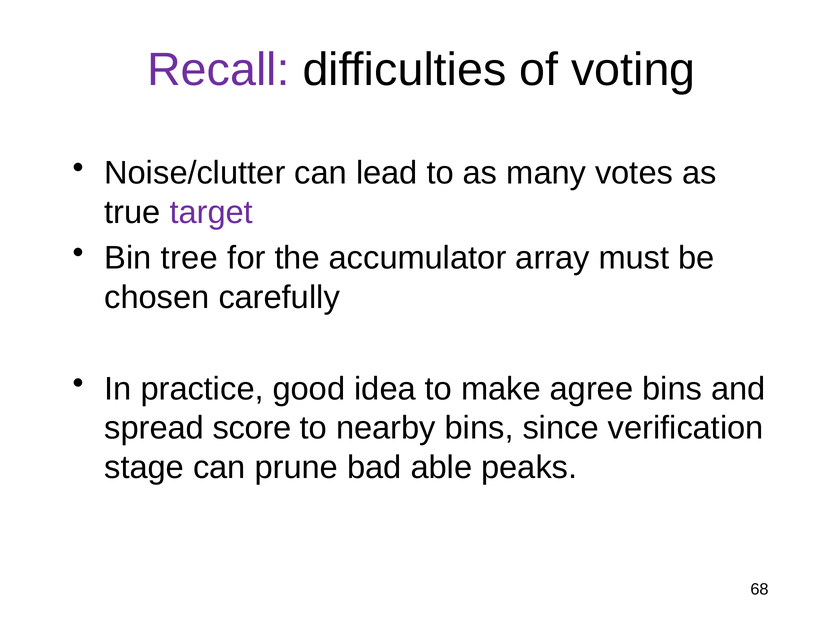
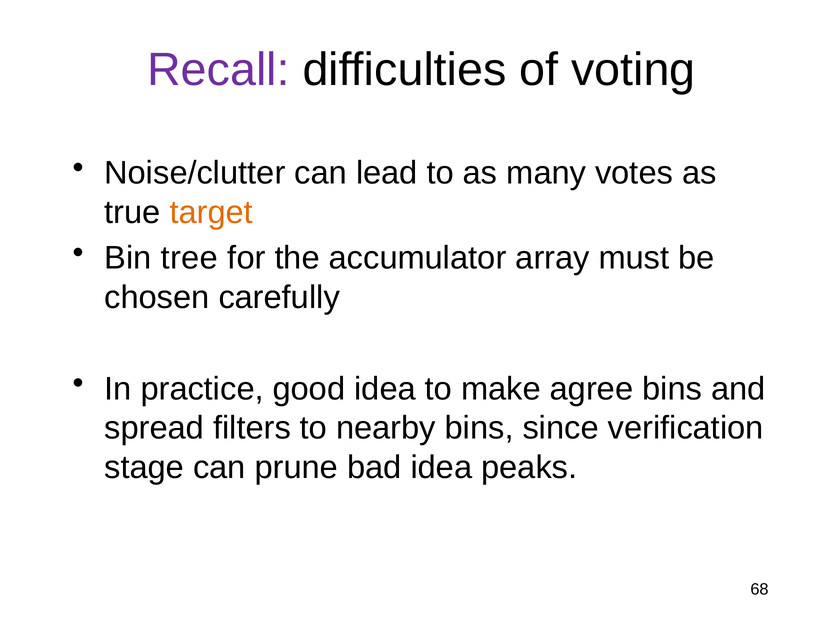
target colour: purple -> orange (211, 212)
score: score -> filters (252, 428)
bad able: able -> idea (441, 467)
